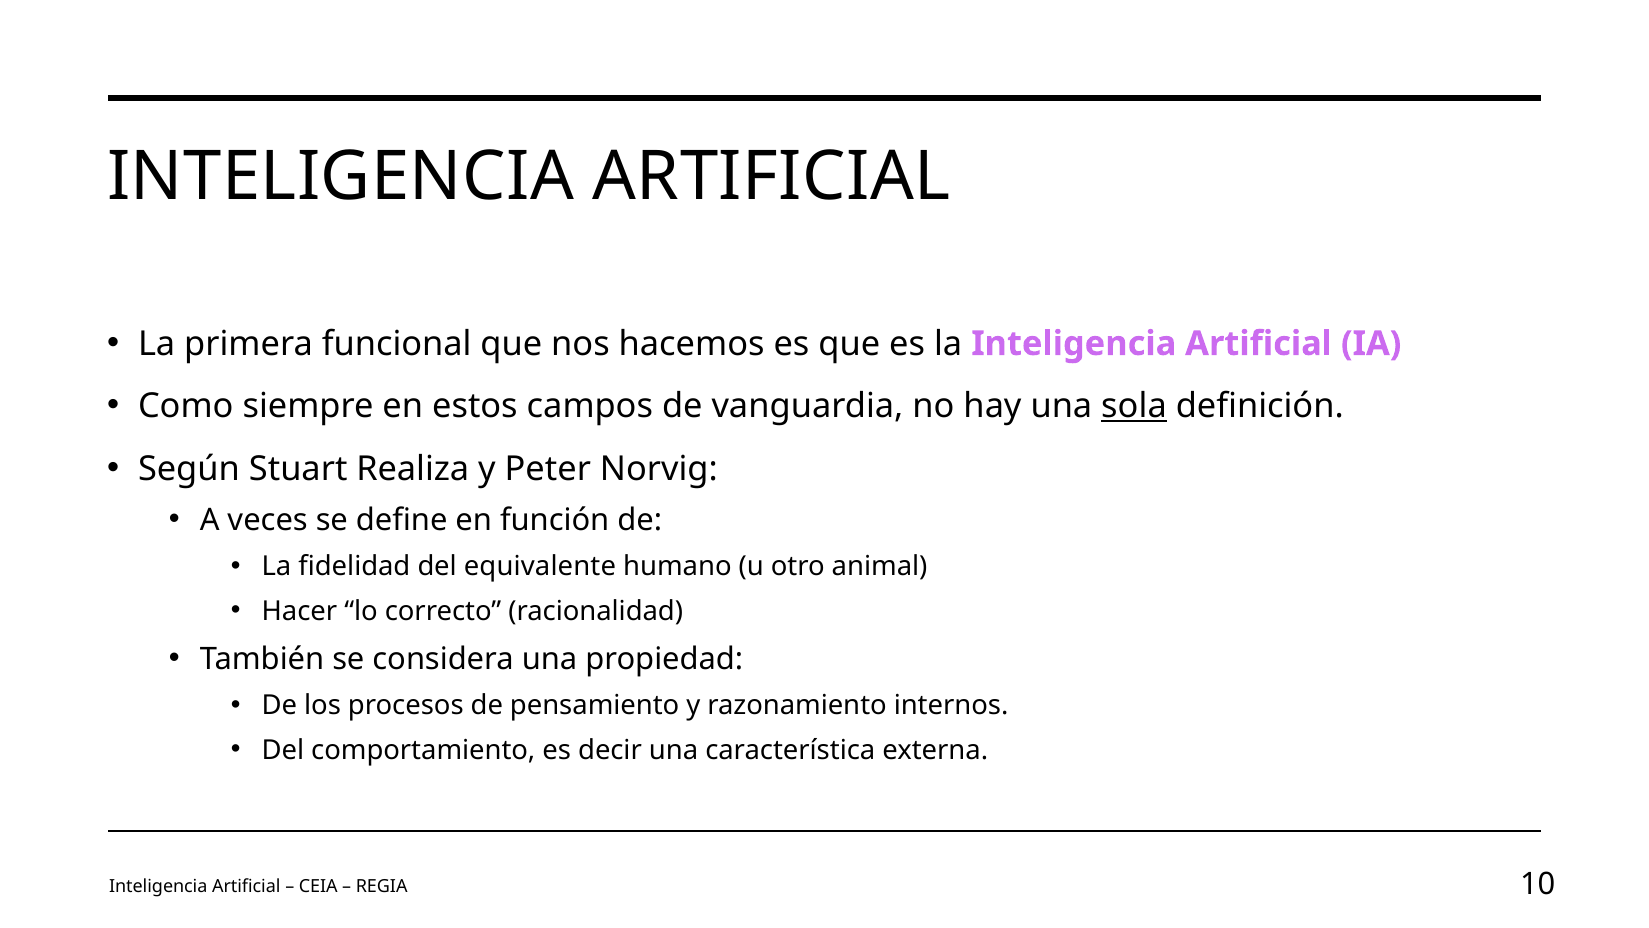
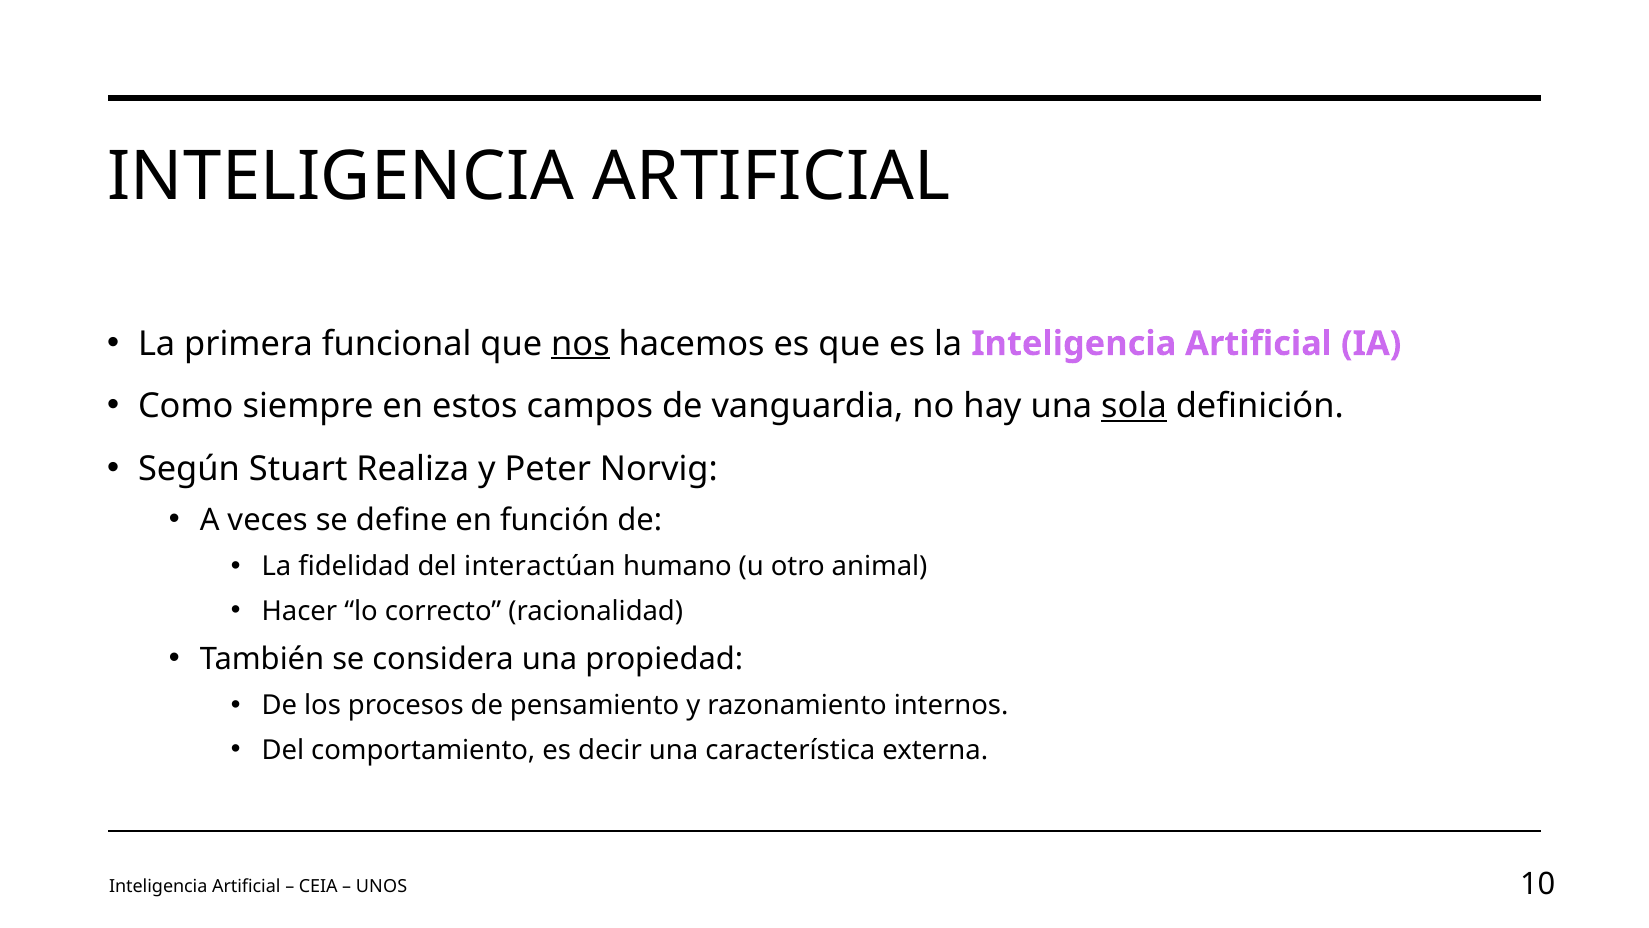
nos underline: none -> present (580, 344)
equivalente: equivalente -> interactúan (540, 566)
REGIA: REGIA -> UNOS (382, 886)
